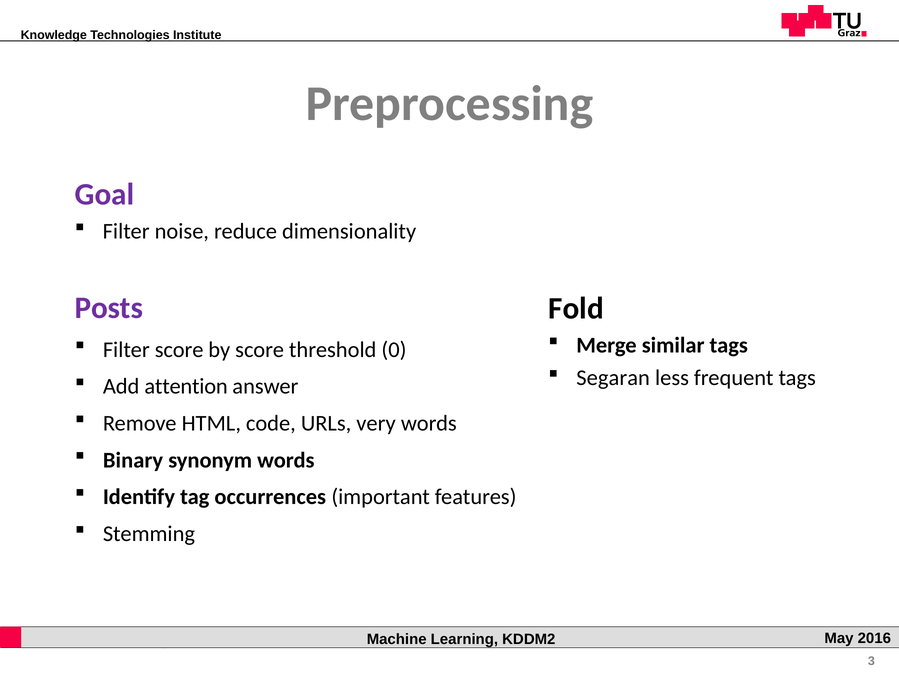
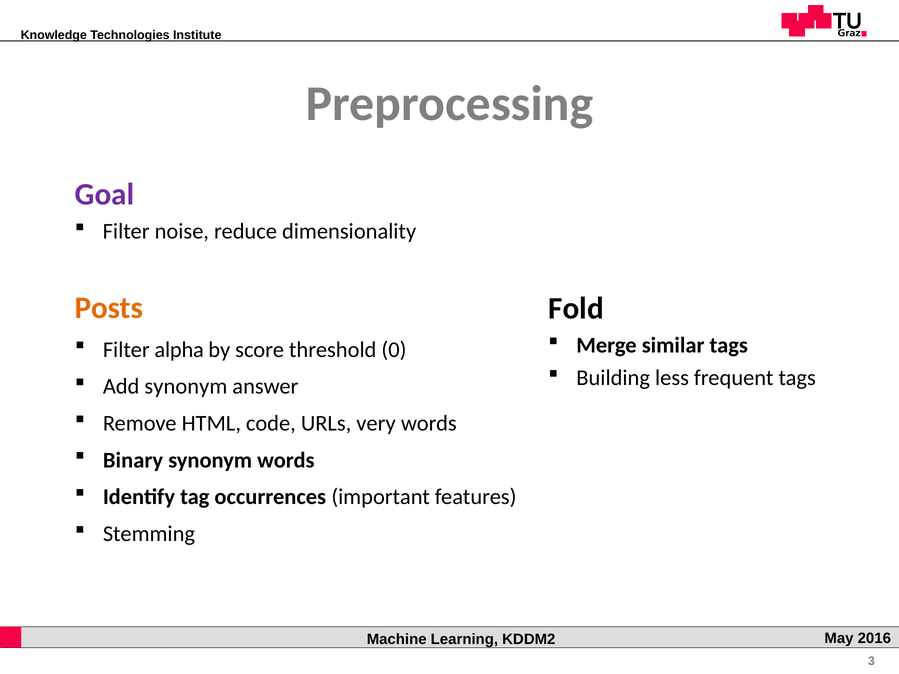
Posts colour: purple -> orange (109, 308)
Filter score: score -> alpha (179, 350)
Segaran: Segaran -> Building (613, 378)
Add attention: attention -> synonym (186, 387)
